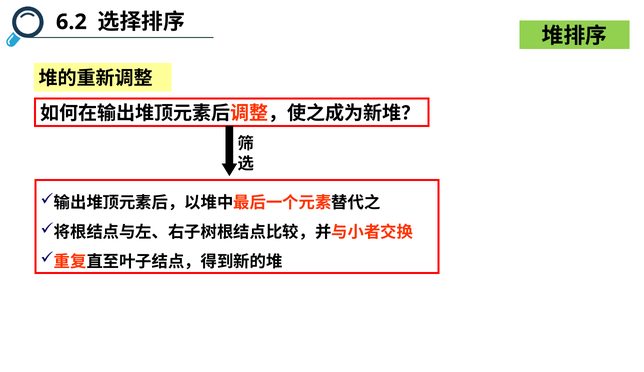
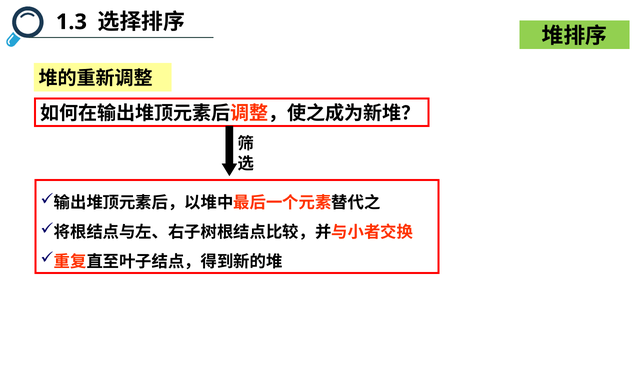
6.2: 6.2 -> 1.3 (71, 22)
